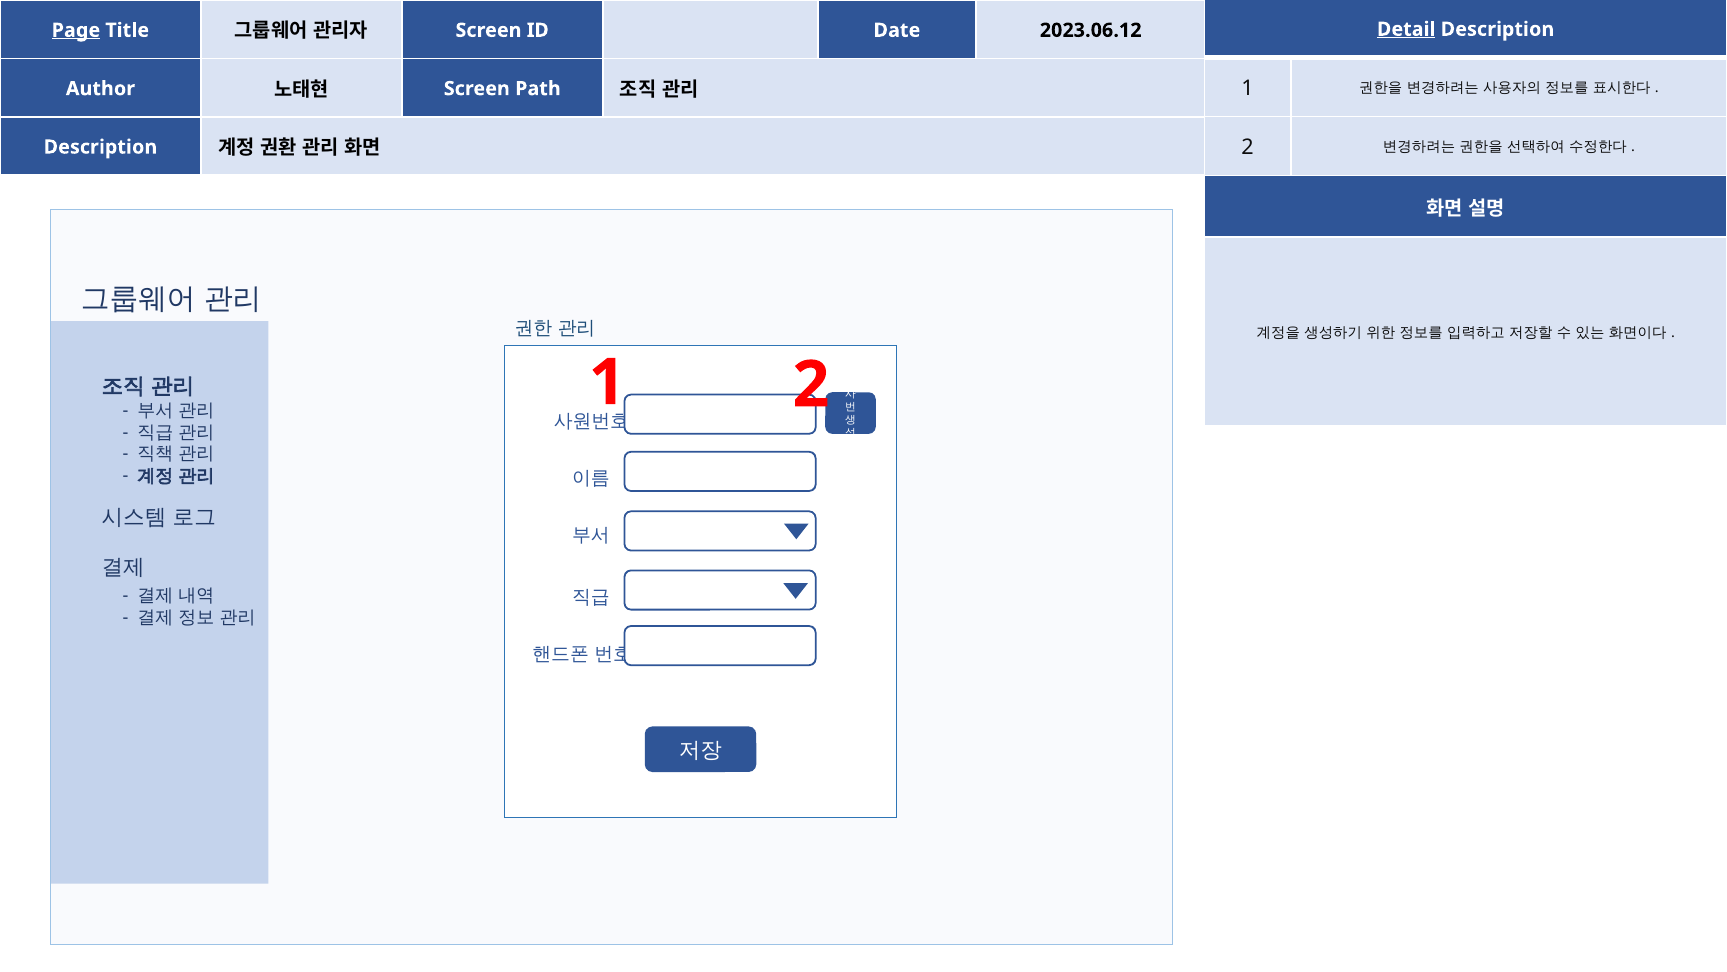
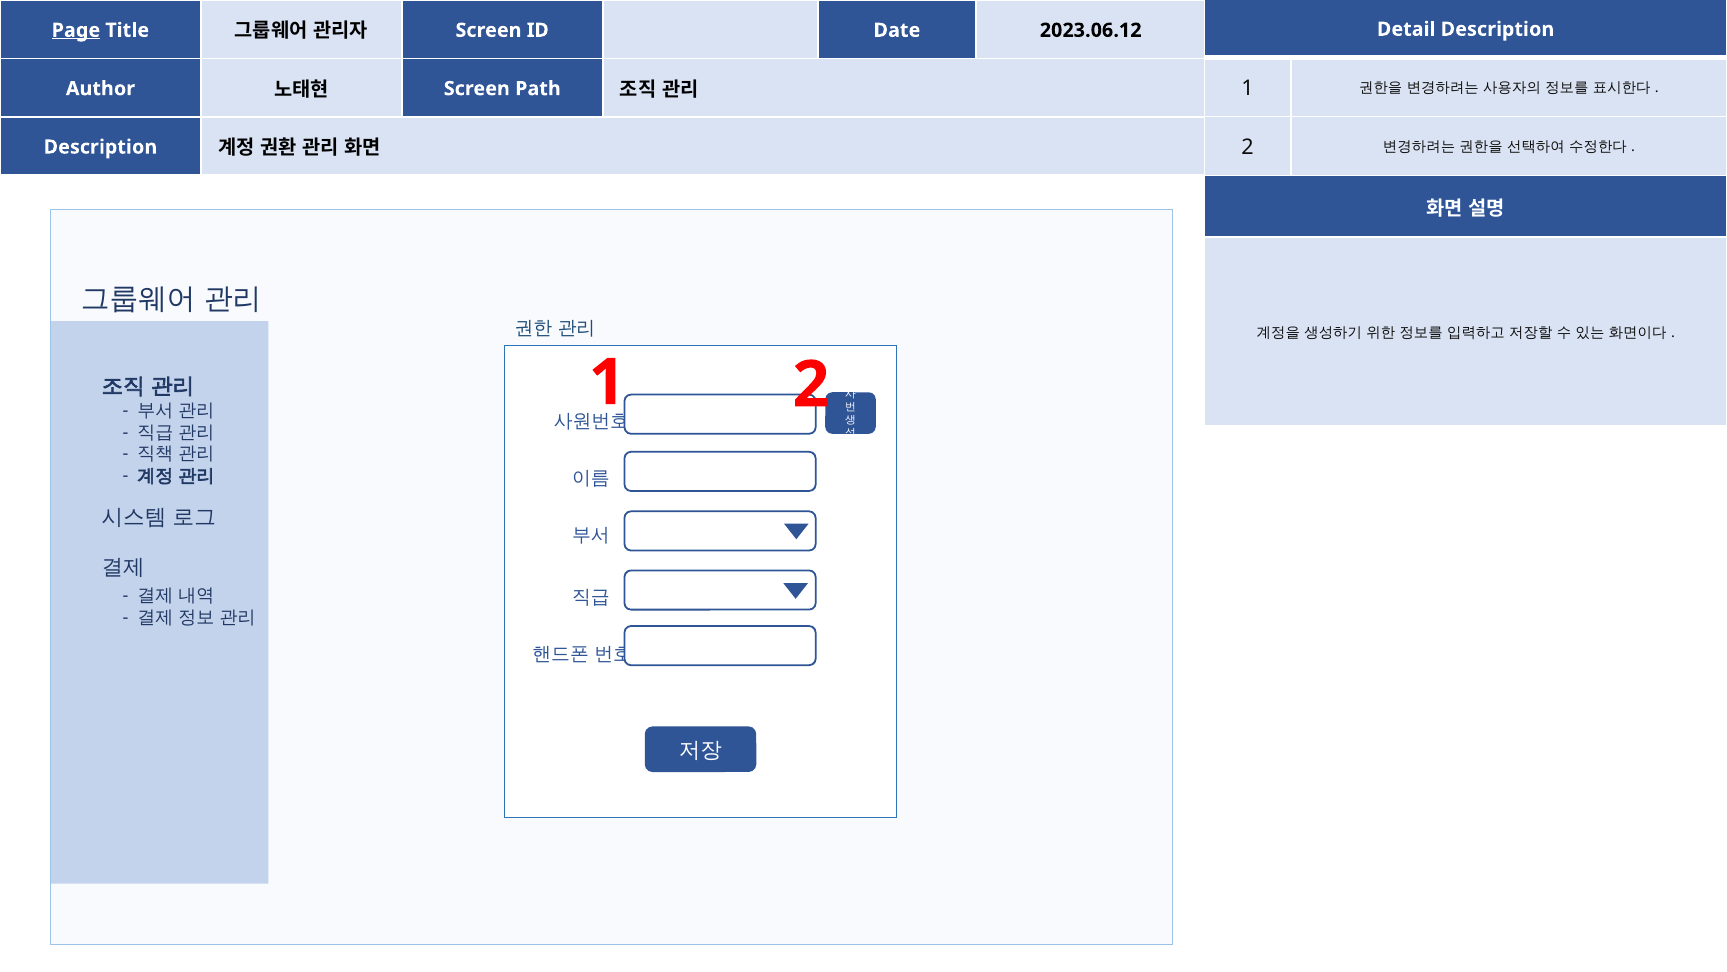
Detail underline: present -> none (1406, 29)
